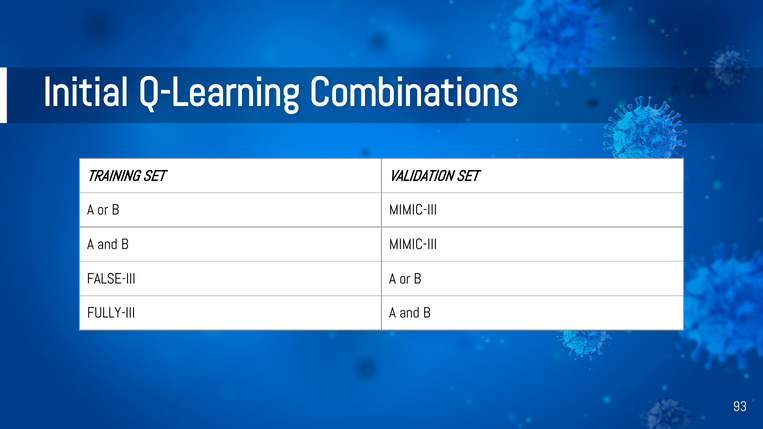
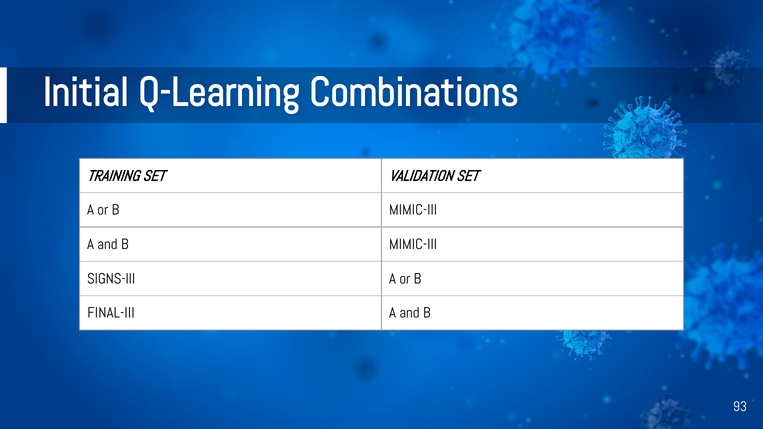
FALSE-III: FALSE-III -> SIGNS-III (111, 279)
FULLY-III: FULLY-III -> FINAL-III (111, 313)
